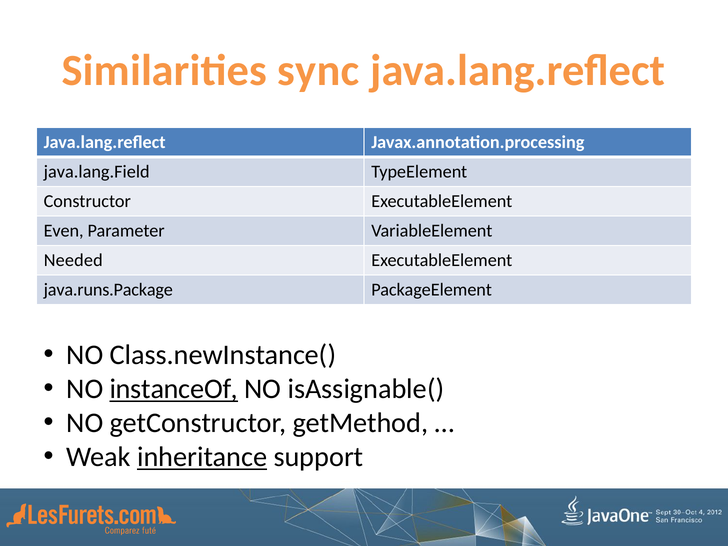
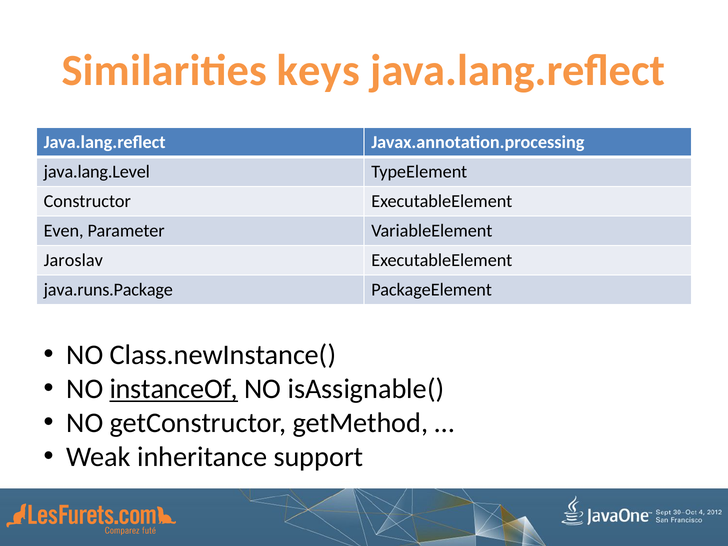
sync: sync -> keys (318, 70)
java.lang.Field: java.lang.Field -> java.lang.Level (97, 172)
Needed: Needed -> Jaroslav (73, 260)
inheritance underline: present -> none (202, 457)
